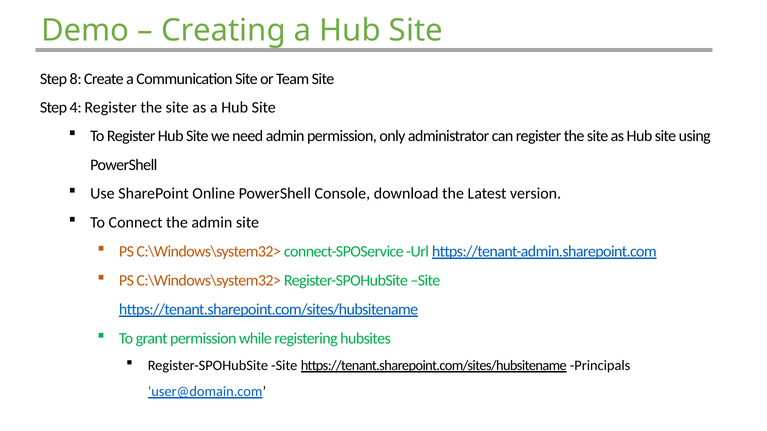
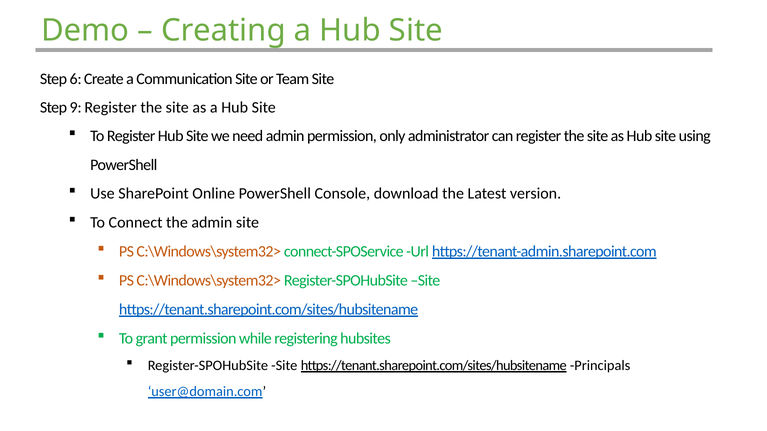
8: 8 -> 6 (76, 79)
4: 4 -> 9 (76, 108)
